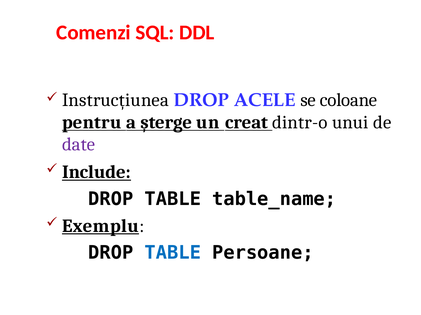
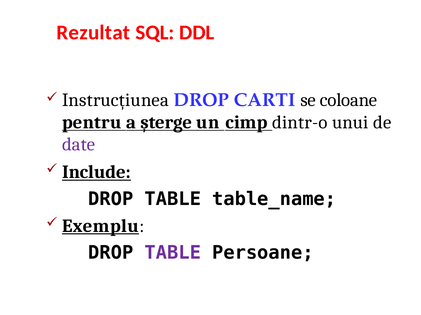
Comenzi: Comenzi -> Rezultat (93, 33)
ACELE: ACELE -> CARTI (265, 100)
creat: creat -> cimp (246, 123)
TABLE colour: blue -> purple (173, 253)
